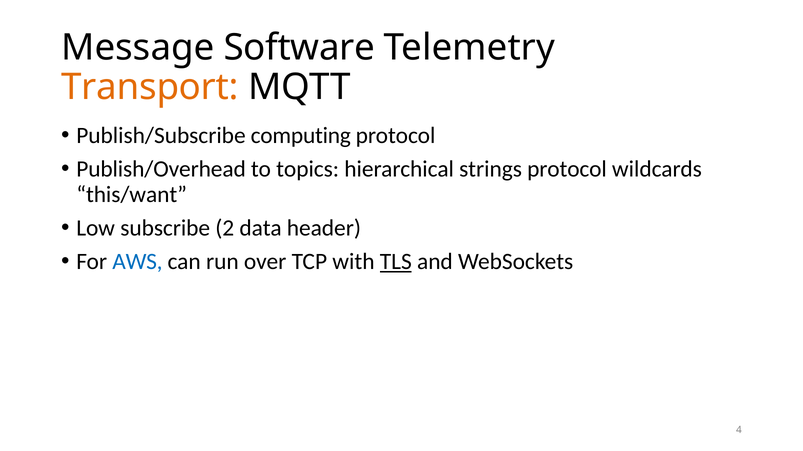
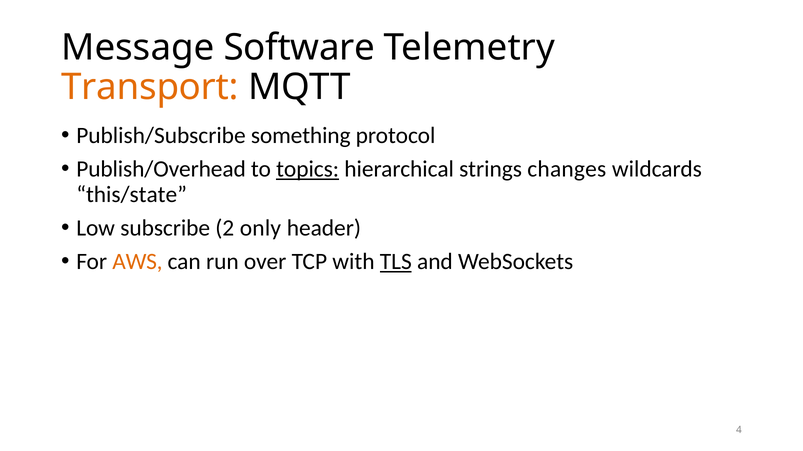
computing: computing -> something (301, 136)
topics underline: none -> present (308, 169)
strings protocol: protocol -> changes (567, 169)
this/want: this/want -> this/state (132, 195)
data: data -> only (260, 228)
AWS colour: blue -> orange (137, 262)
